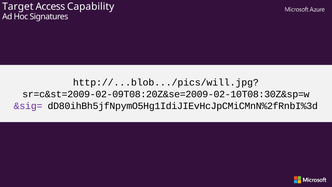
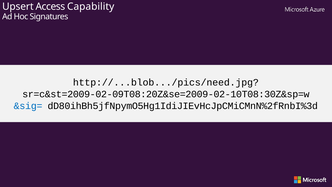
Target: Target -> Upsert (18, 7)
http://...blob.../pics/will.jpg: http://...blob.../pics/will.jpg -> http://...blob.../pics/need.jpg (166, 82)
&sig= colour: purple -> blue (28, 106)
